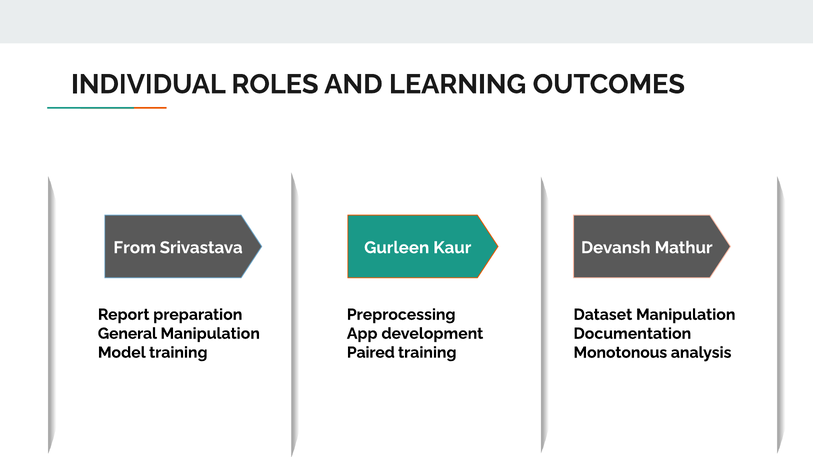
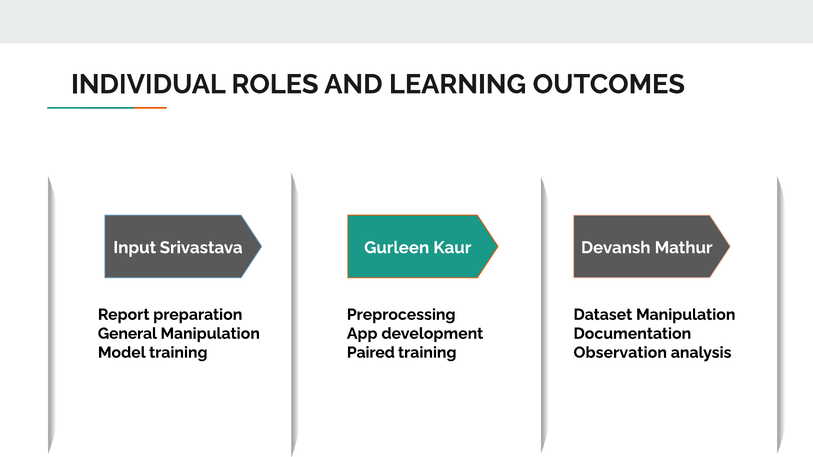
From: From -> Input (135, 248)
Monotonous: Monotonous -> Observation (620, 353)
